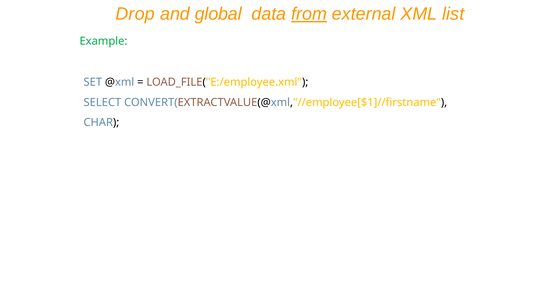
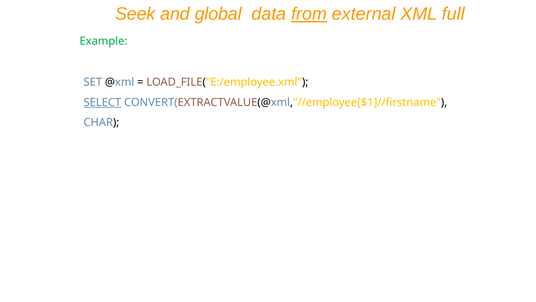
Drop: Drop -> Seek (135, 14)
list: list -> full (453, 14)
SELECT underline: none -> present (102, 102)
